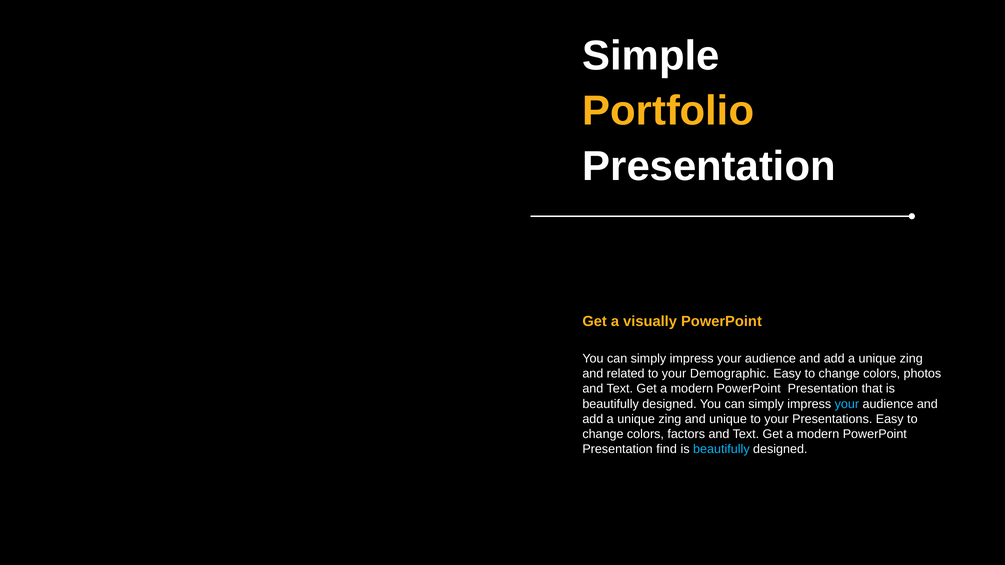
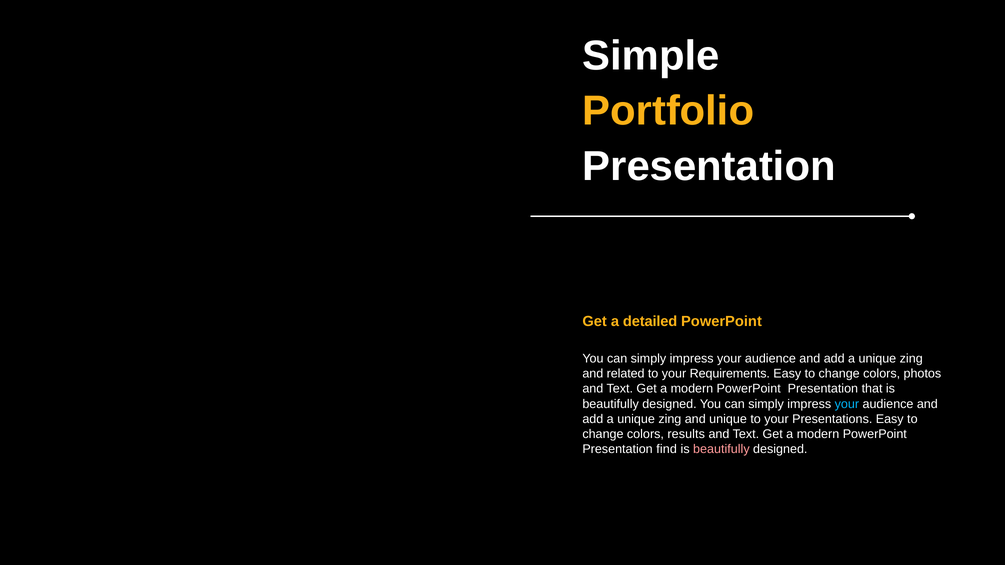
visually: visually -> detailed (650, 322)
Demographic: Demographic -> Requirements (730, 374)
factors: factors -> results (686, 434)
beautifully colour: light blue -> pink (721, 449)
